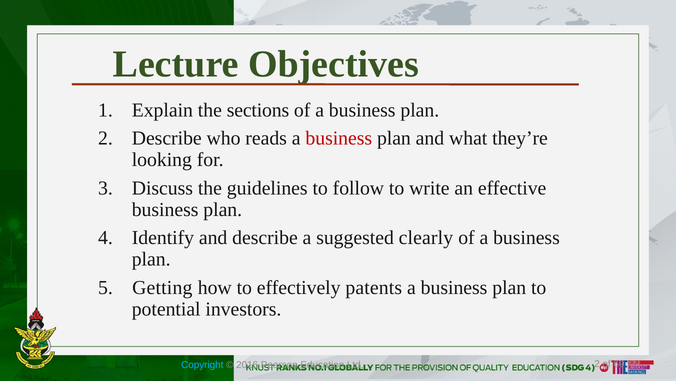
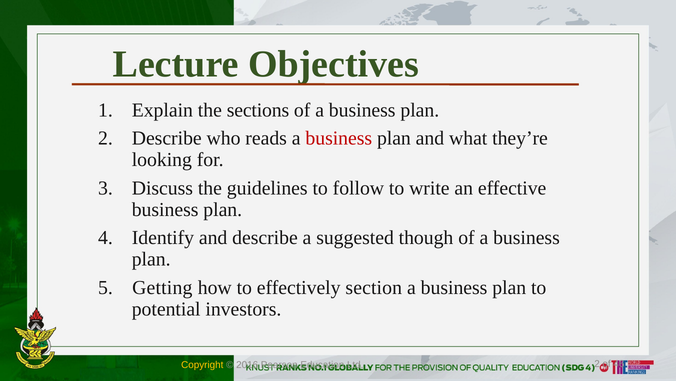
clearly: clearly -> though (426, 237)
patents: patents -> section (374, 287)
Copyright colour: light blue -> yellow (202, 364)
69: 69 -> 46 (619, 363)
